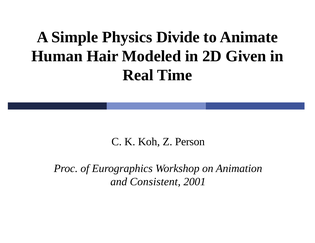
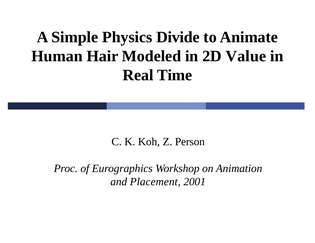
Given: Given -> Value (246, 56)
Consistent: Consistent -> Placement (155, 182)
